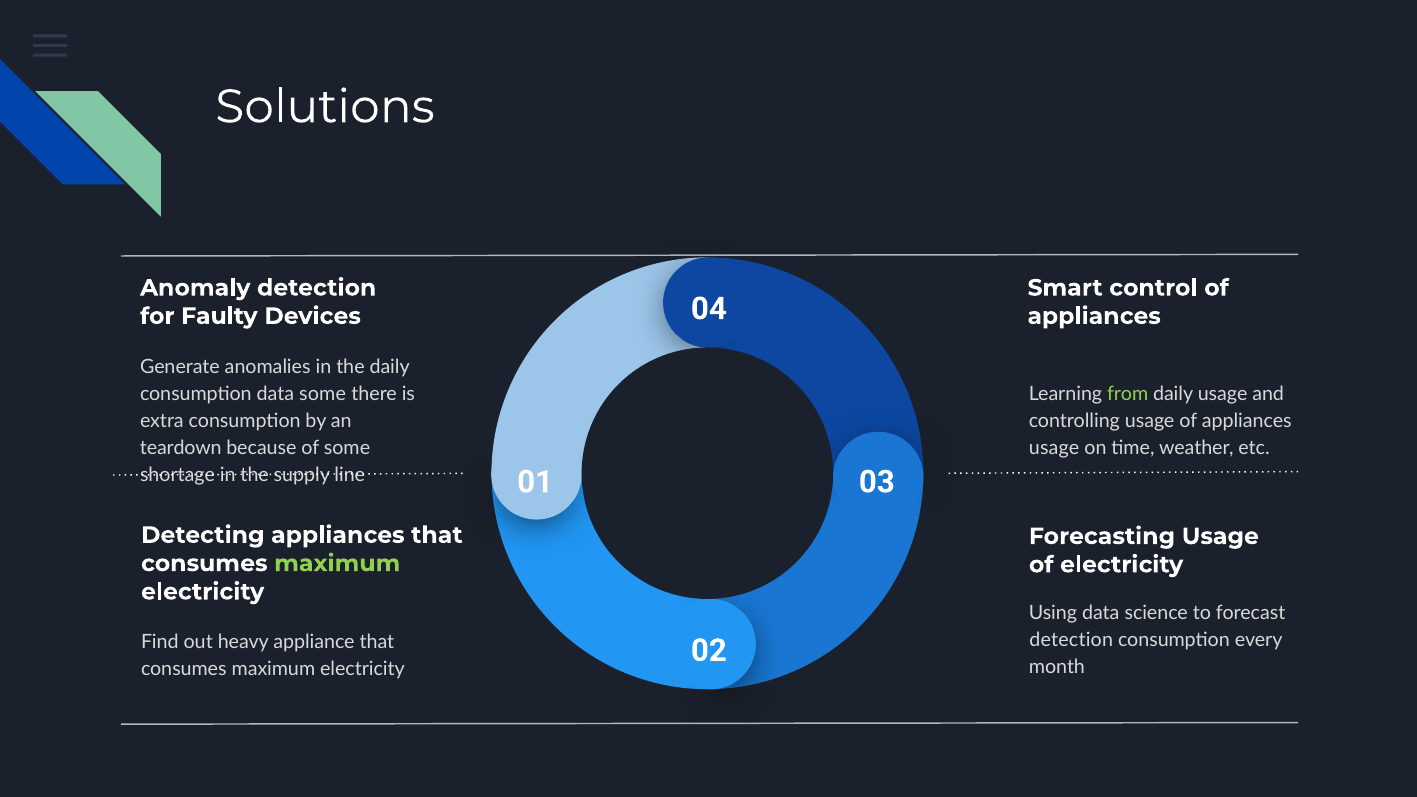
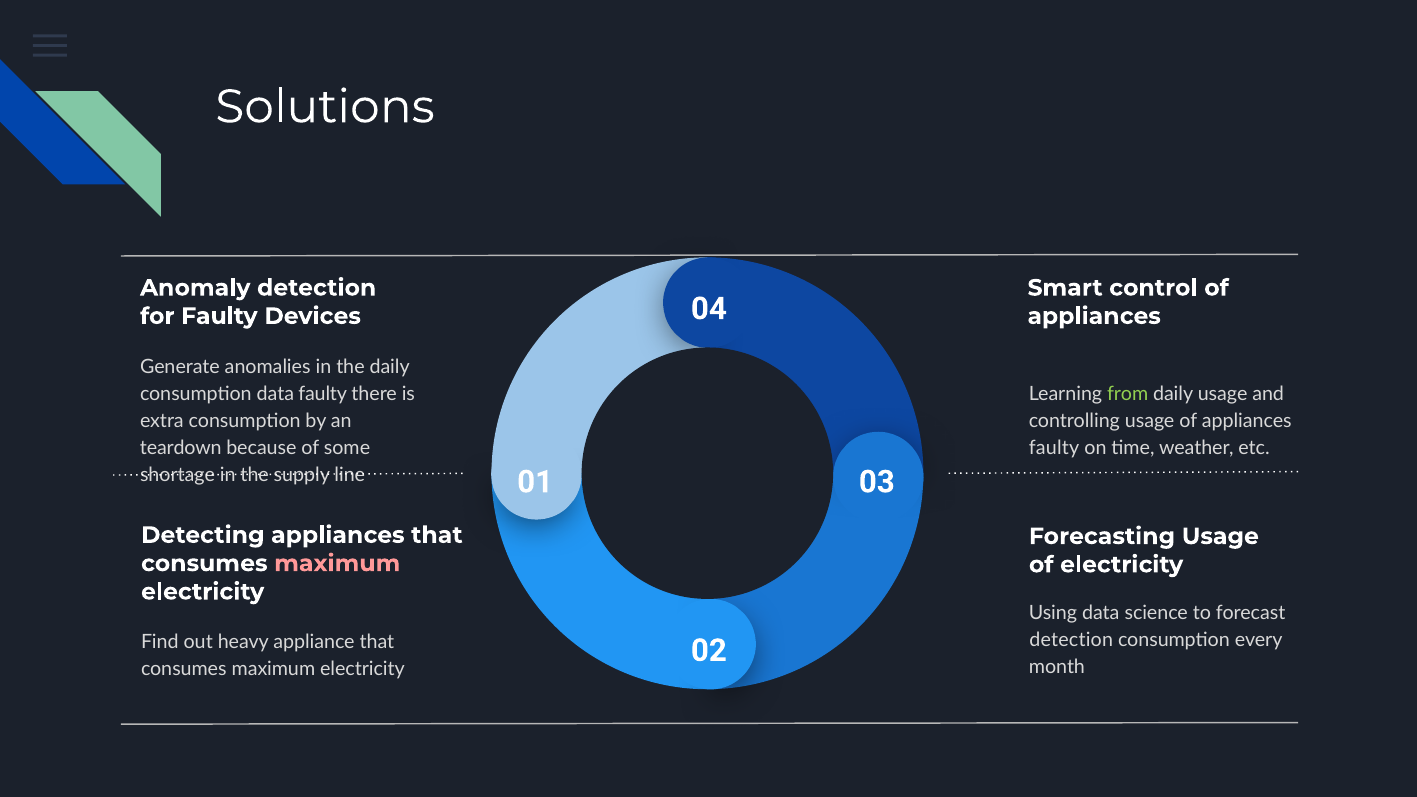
data some: some -> faulty (323, 394)
usage: usage -> faulty (1054, 448)
maximum colour: light green -> pink (337, 563)
